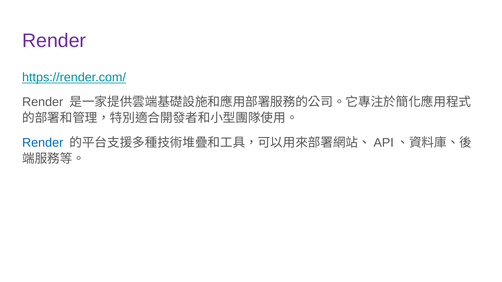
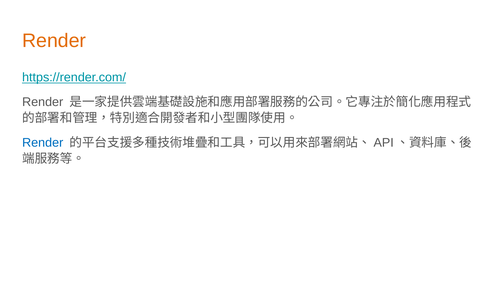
Render colour: purple -> orange (54, 41)
